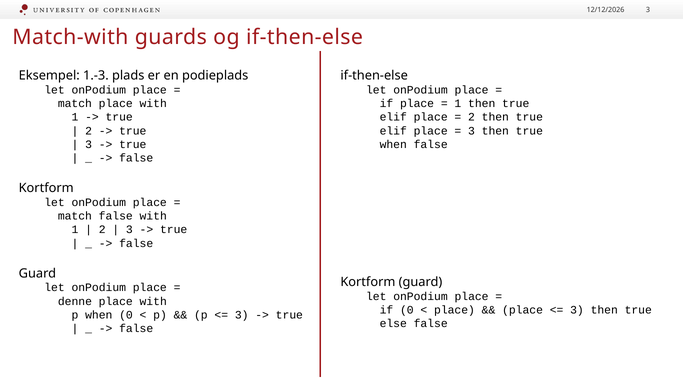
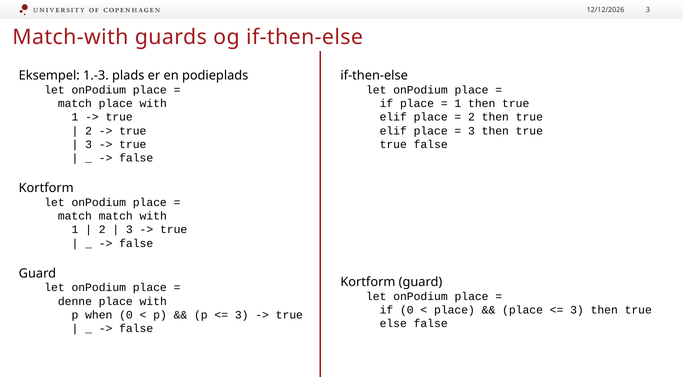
when: when -> true (393, 144)
match false: false -> match (116, 216)
